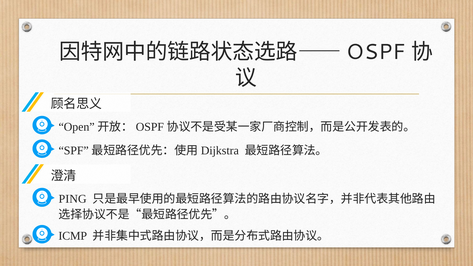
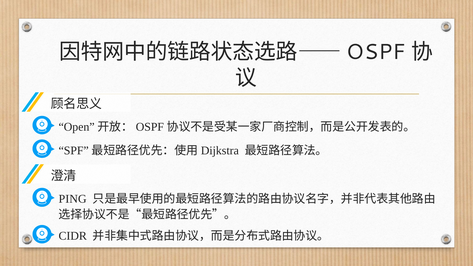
ICMP: ICMP -> CIDR (73, 236)
